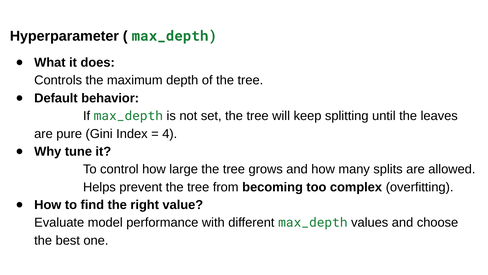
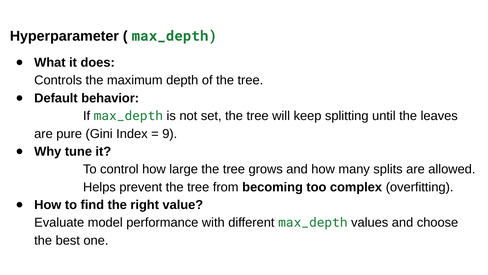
4: 4 -> 9 (170, 134)
